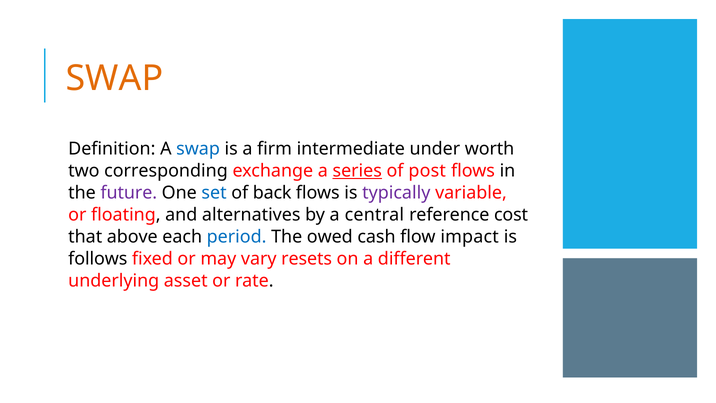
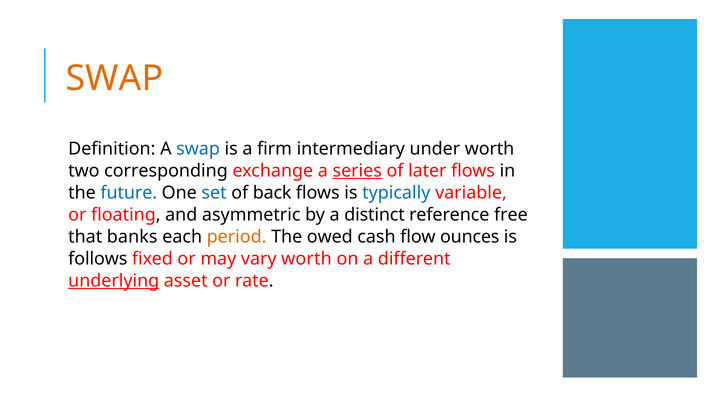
intermediate: intermediate -> intermediary (351, 149)
post: post -> later (427, 171)
future colour: purple -> blue (129, 193)
typically colour: purple -> blue (396, 193)
alternatives: alternatives -> asymmetric (251, 215)
central: central -> distinct (375, 215)
cost: cost -> free (511, 215)
above: above -> banks (132, 237)
period colour: blue -> orange (237, 237)
impact: impact -> ounces (470, 237)
vary resets: resets -> worth (306, 259)
underlying underline: none -> present (114, 281)
